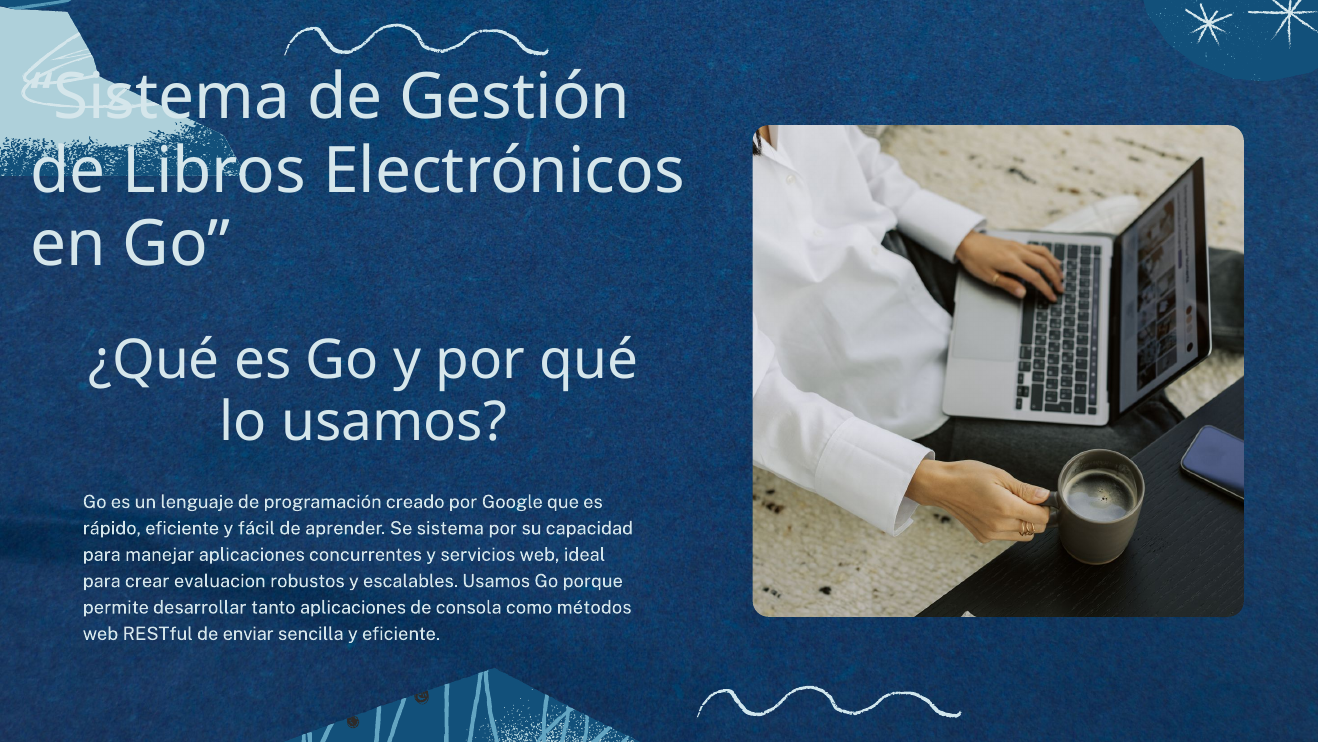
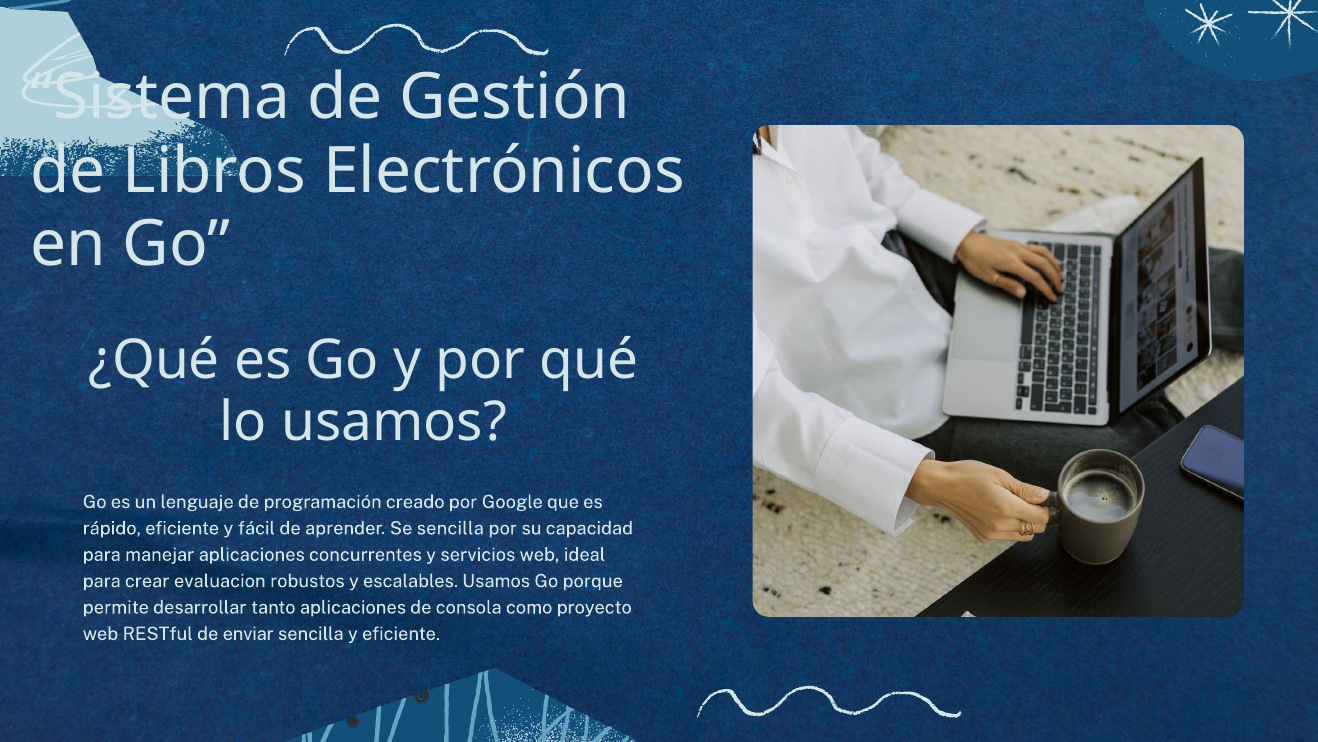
Se sistema: sistema -> sencilla (450, 528)
métodos: métodos -> proyecto (594, 607)
